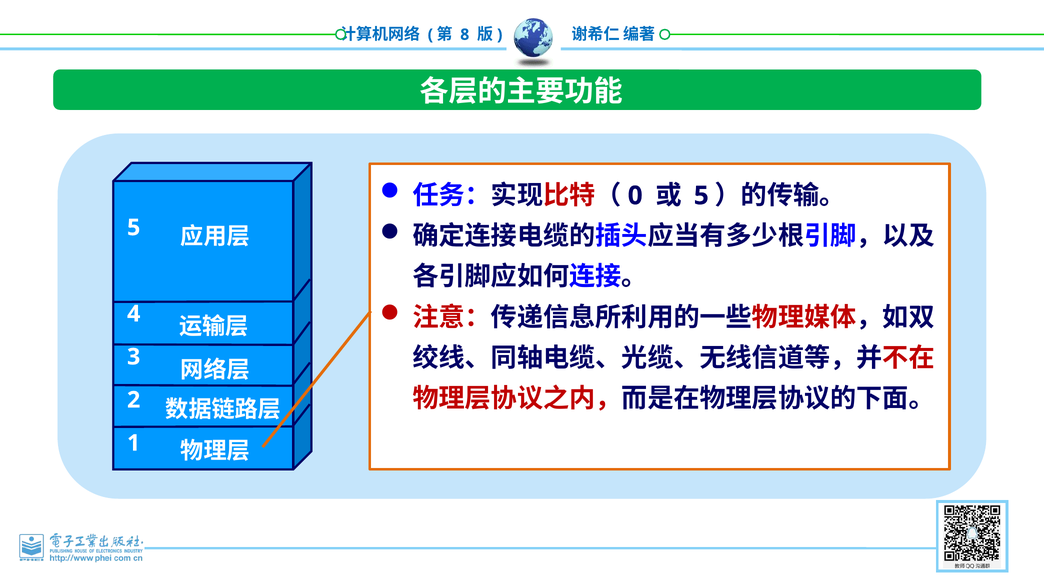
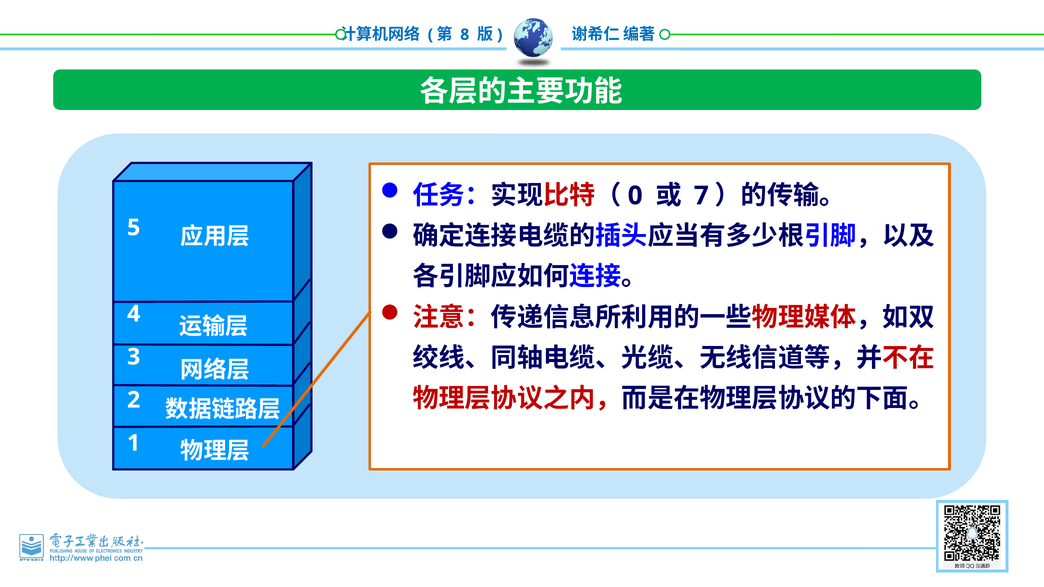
5: 5 -> 7 (701, 196)
